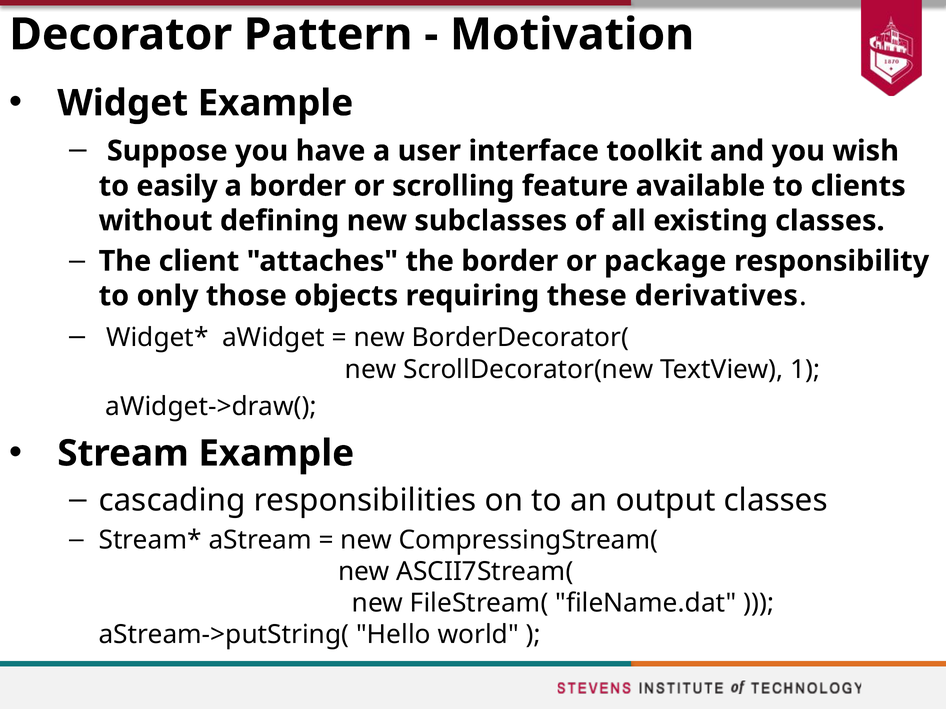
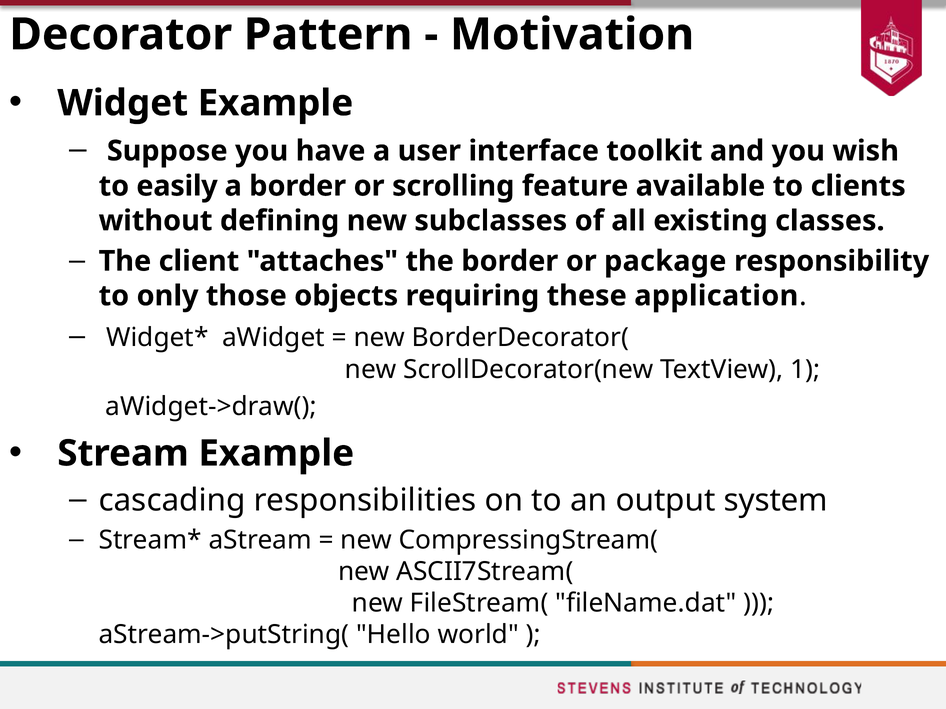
derivatives: derivatives -> application (716, 296)
output classes: classes -> system (776, 501)
